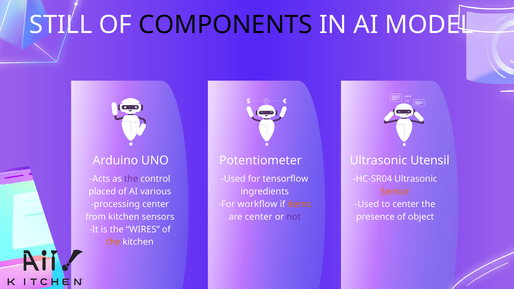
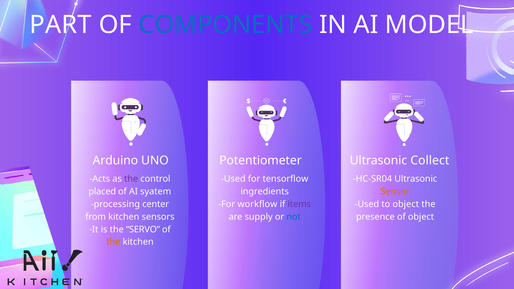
STILL: STILL -> PART (61, 25)
COMPONENTS colour: black -> blue (225, 25)
Utensil: Utensil -> Collect (430, 160)
various: various -> syatem (156, 192)
items colour: orange -> purple (299, 204)
to center: center -> object (406, 204)
are center: center -> supply (259, 217)
not colour: purple -> blue (294, 217)
WIRES: WIRES -> SERVO (143, 229)
